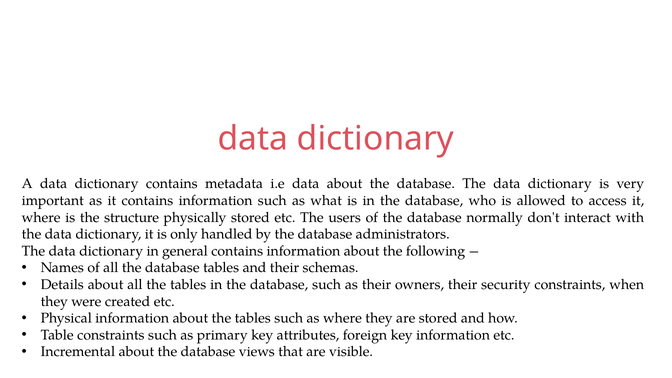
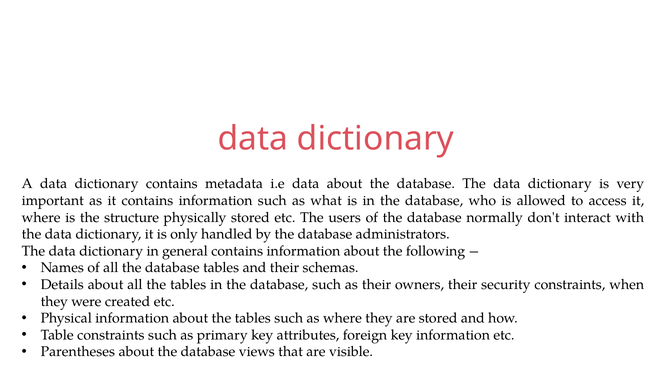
Incremental: Incremental -> Parentheses (78, 352)
